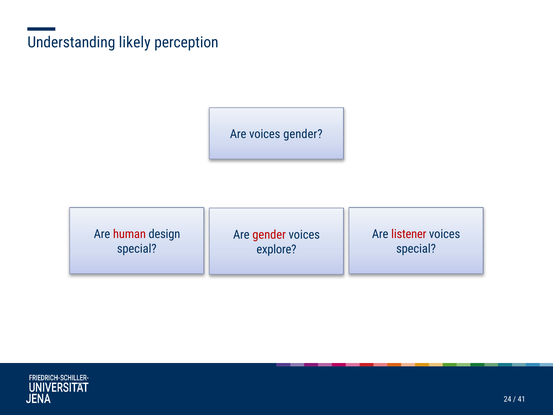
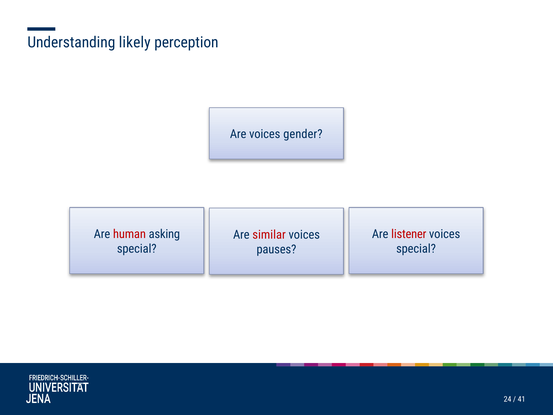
design: design -> asking (164, 234)
Are gender: gender -> similar (269, 235)
explore: explore -> pauses (276, 249)
